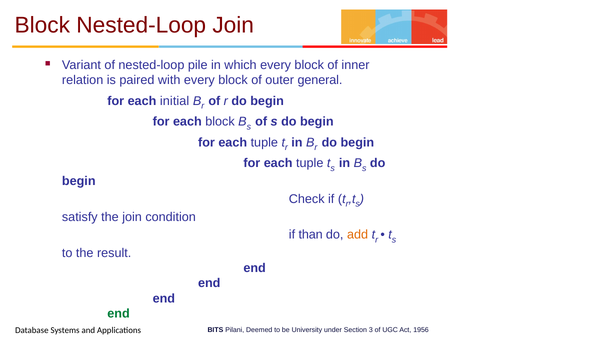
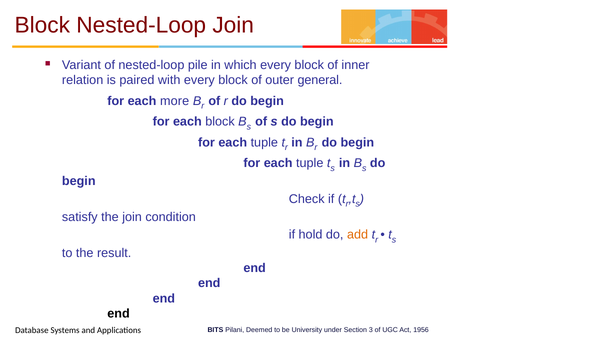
initial: initial -> more (175, 101)
than: than -> hold (311, 234)
end colour: green -> black (119, 313)
